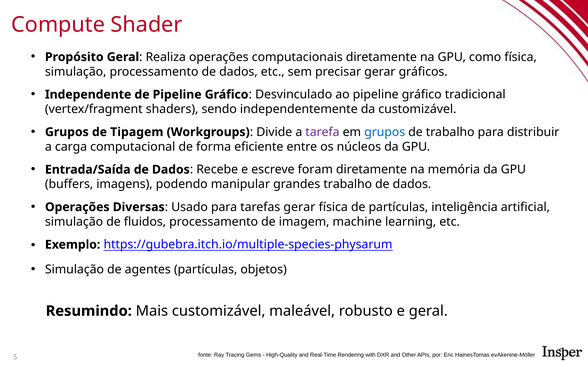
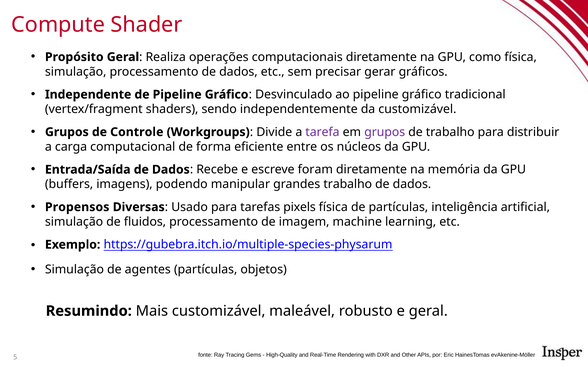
Tipagem: Tipagem -> Controle (137, 132)
grupos colour: blue -> purple (385, 132)
Operações: Operações -> Propensos (77, 207)
tarefas gerar: gerar -> pixels (300, 207)
